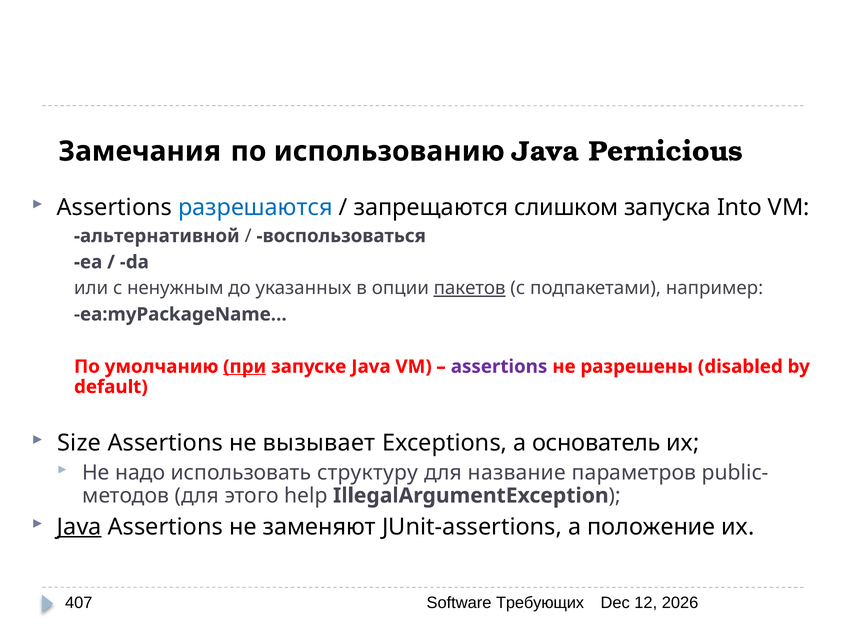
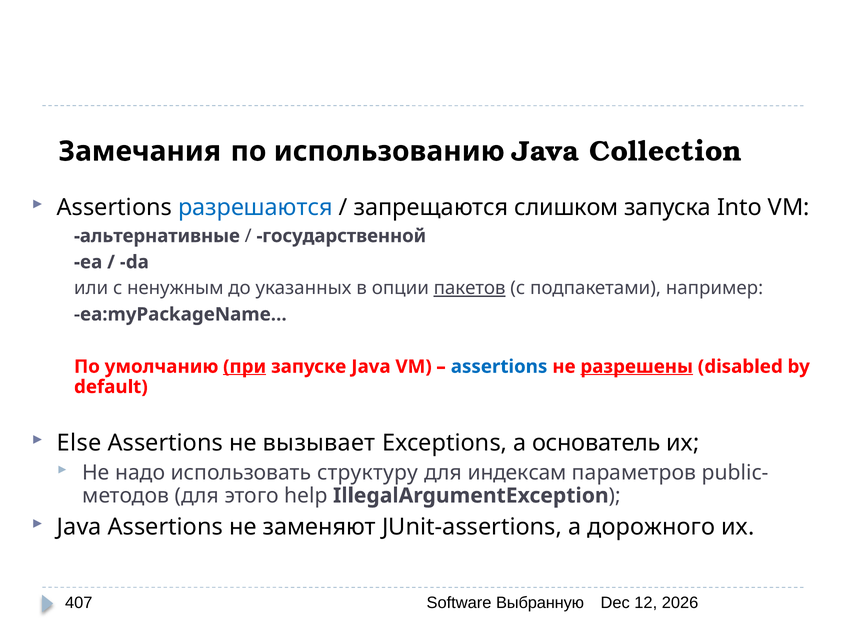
Pernicious: Pernicious -> Collection (666, 151)
альтернативной: альтернативной -> альтернативные (157, 236)
воспользоваться: воспользоваться -> государственной (341, 236)
assertions colour: purple -> blue (499, 367)
разрешены underline: none -> present (637, 367)
Size: Size -> Else (79, 443)
название: название -> индексам (517, 473)
Java underline: present -> none (79, 527)
положение: положение -> дорожного (651, 527)
Требующих: Требующих -> Выбранную (540, 603)
